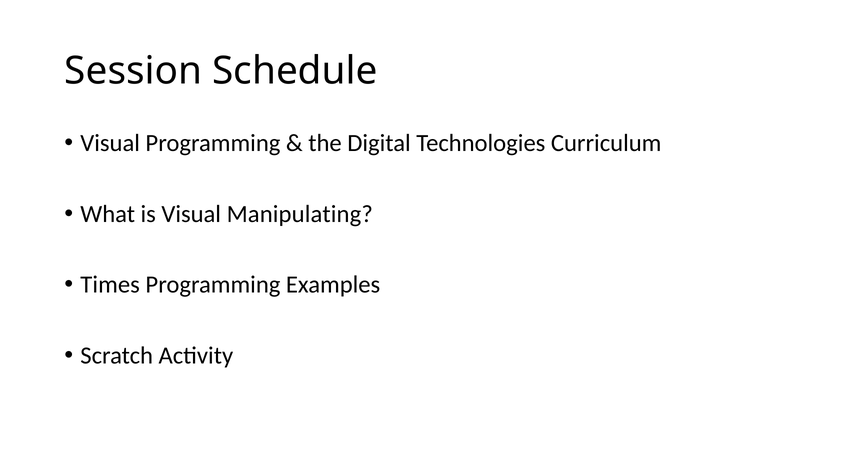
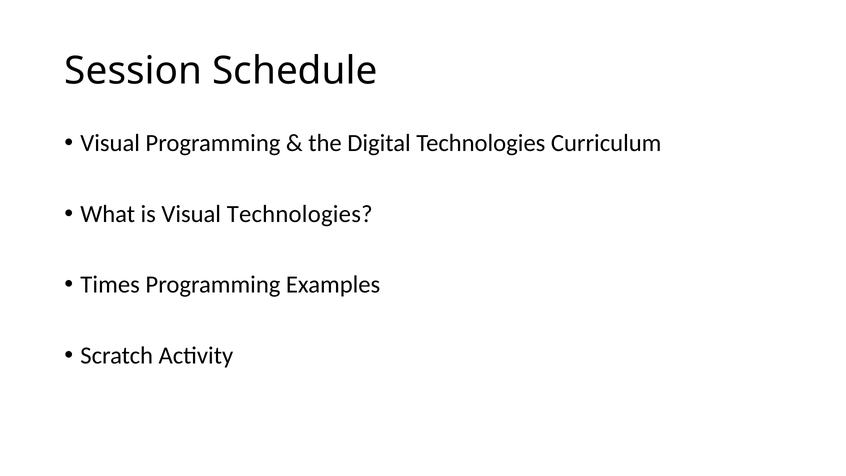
Visual Manipulating: Manipulating -> Technologies (300, 214)
